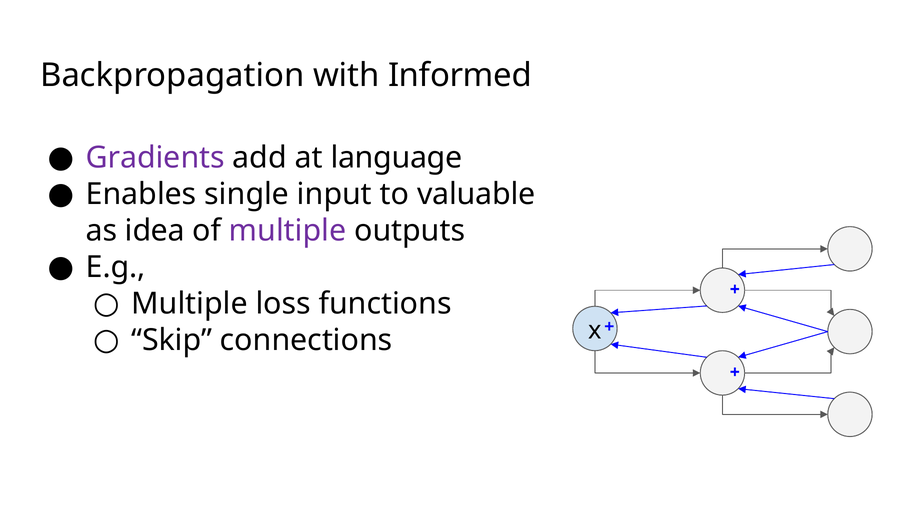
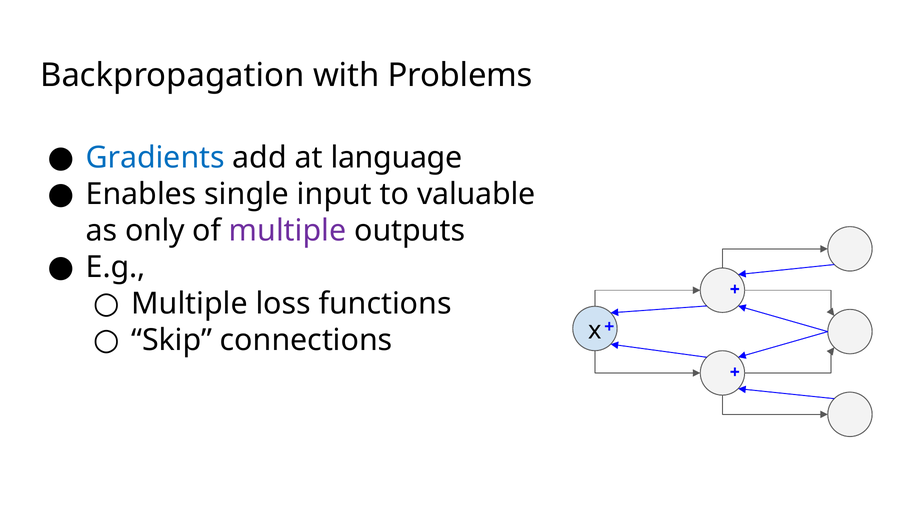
Informed: Informed -> Problems (460, 75)
Gradients colour: purple -> blue (155, 158)
idea: idea -> only (155, 230)
